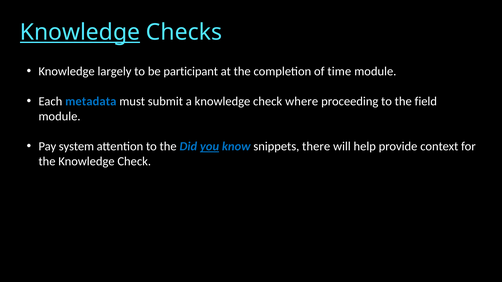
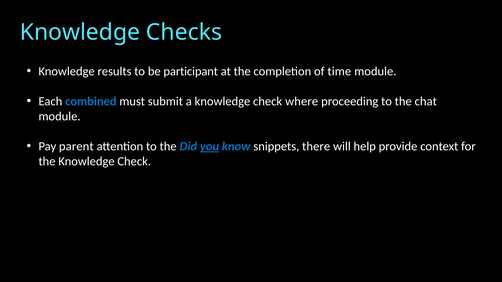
Knowledge underline: present -> none (80, 32)
largely: largely -> results (115, 71)
metadata: metadata -> combined (91, 101)
field: field -> chat (426, 101)
system: system -> parent (76, 147)
